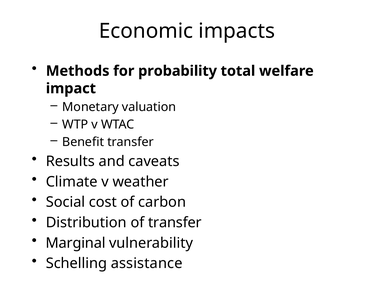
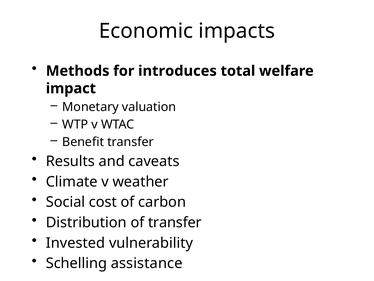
probability: probability -> introduces (177, 71)
Marginal: Marginal -> Invested (75, 243)
